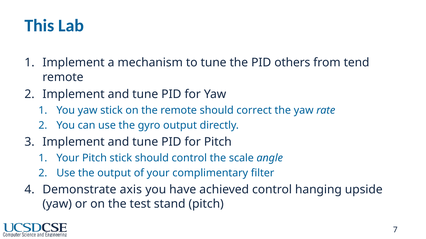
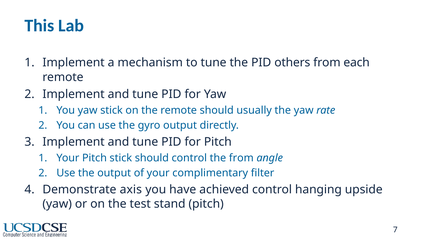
tend: tend -> each (357, 63)
correct: correct -> usually (254, 110)
the scale: scale -> from (241, 158)
